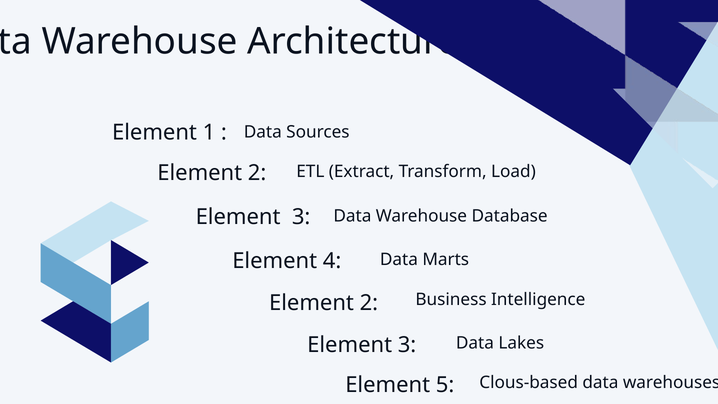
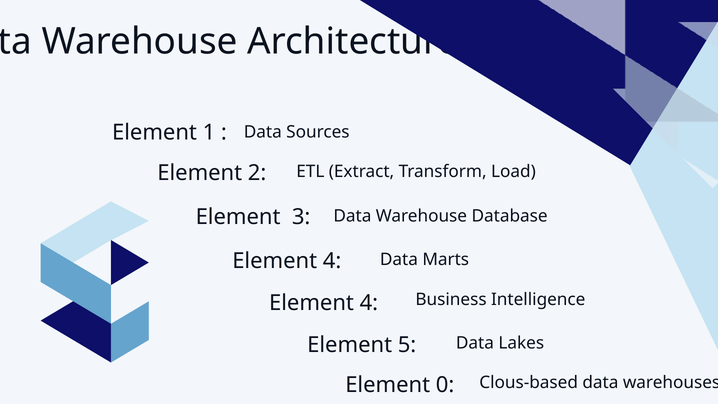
2: 2 -> 4 (369, 303)
3: 3 -> 5 (407, 345)
5: 5 -> 0 (445, 385)
